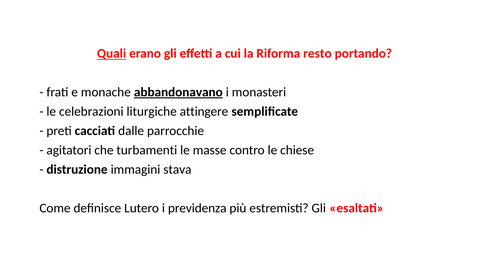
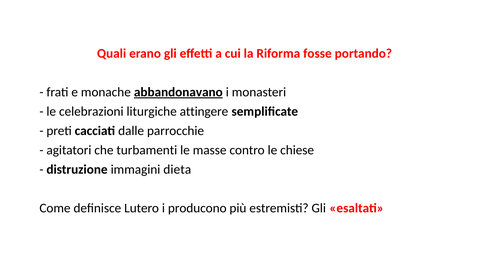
Quali underline: present -> none (112, 54)
resto: resto -> fosse (317, 54)
stava: stava -> dieta (177, 170)
previdenza: previdenza -> producono (197, 208)
